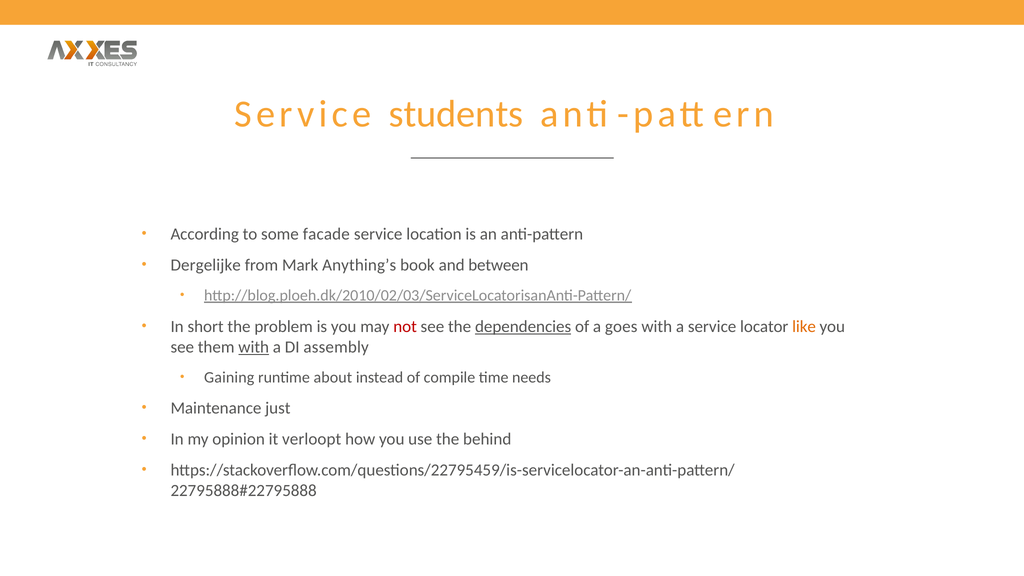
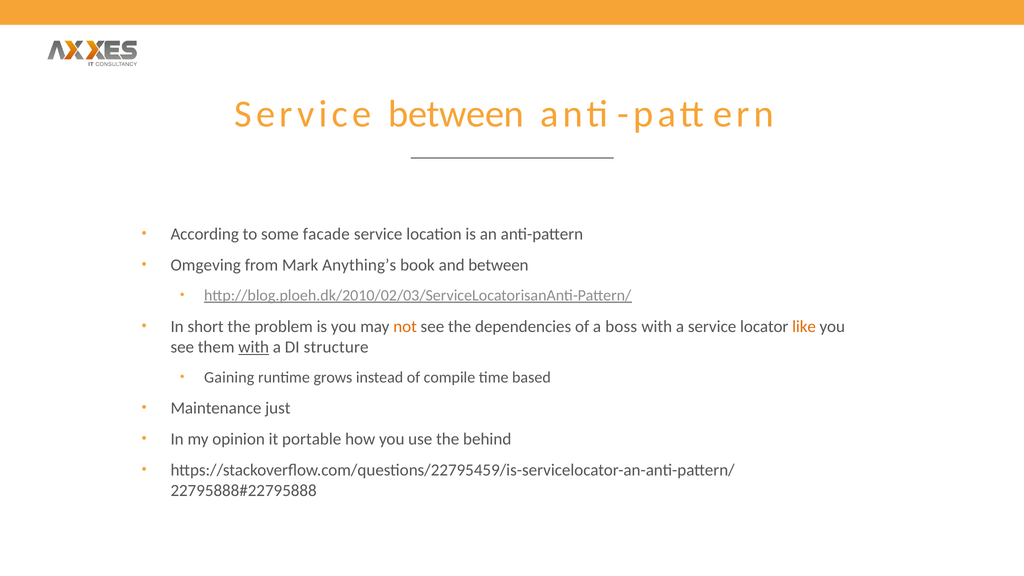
Service students: students -> between (456, 114)
Dergelijke: Dergelijke -> Omgeving (206, 265)
not colour: red -> orange (405, 326)
dependencies underline: present -> none (523, 326)
goes: goes -> boss (621, 326)
assembly: assembly -> structure (336, 347)
about: about -> grows (333, 377)
needs: needs -> based (531, 377)
verloopt: verloopt -> portable (312, 439)
